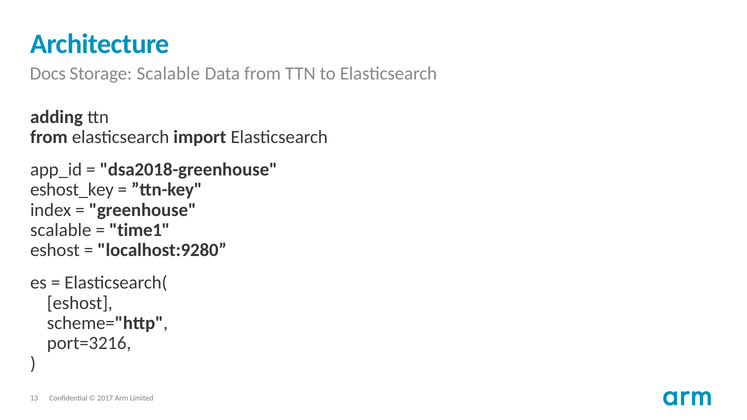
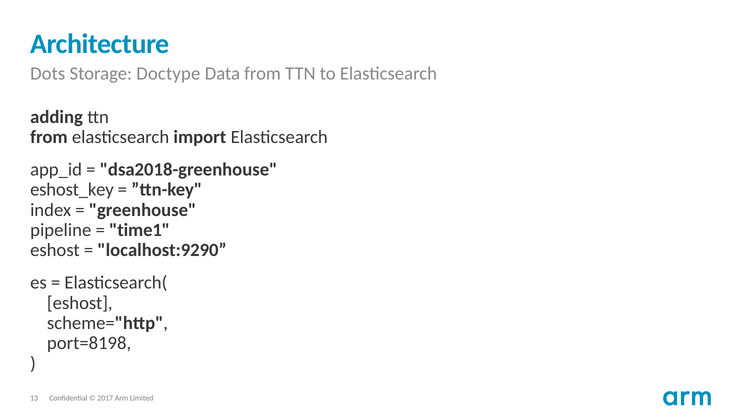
Docs: Docs -> Dots (48, 74)
Storage Scalable: Scalable -> Doctype (168, 74)
scalable: scalable -> pipeline (61, 230)
localhost:9280: localhost:9280 -> localhost:9290 (162, 250)
port=3216: port=3216 -> port=8198 (89, 343)
